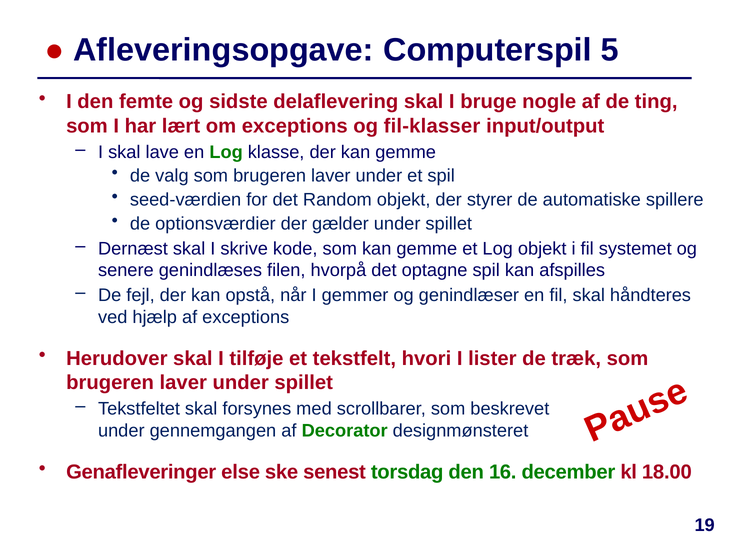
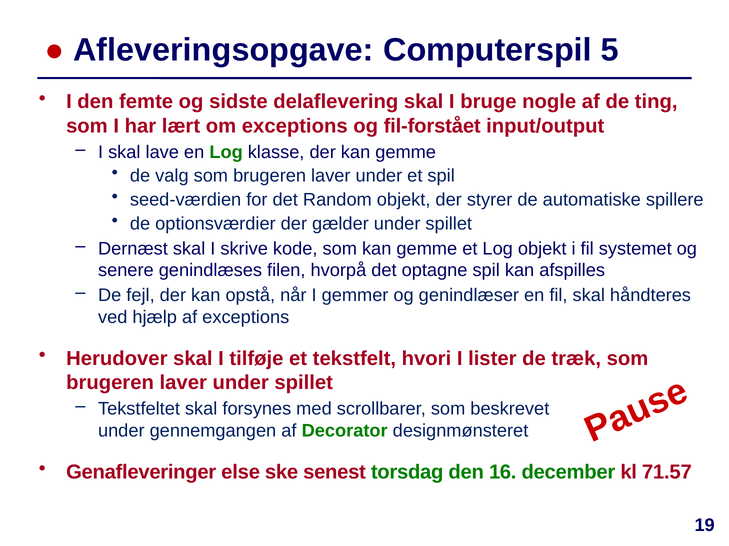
fil-klasser: fil-klasser -> fil-forstået (432, 126)
18.00: 18.00 -> 71.57 (667, 473)
